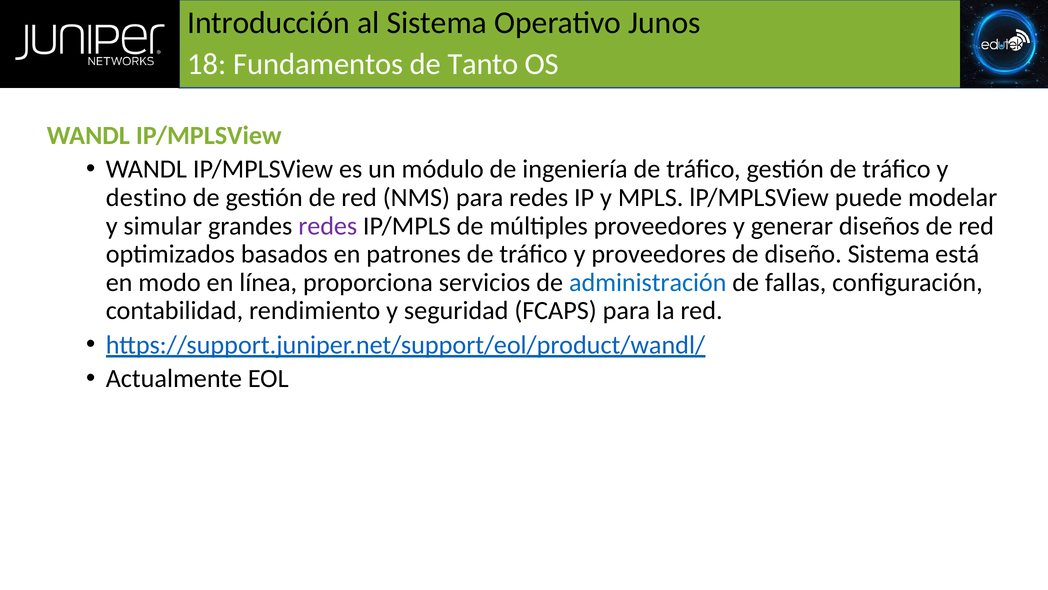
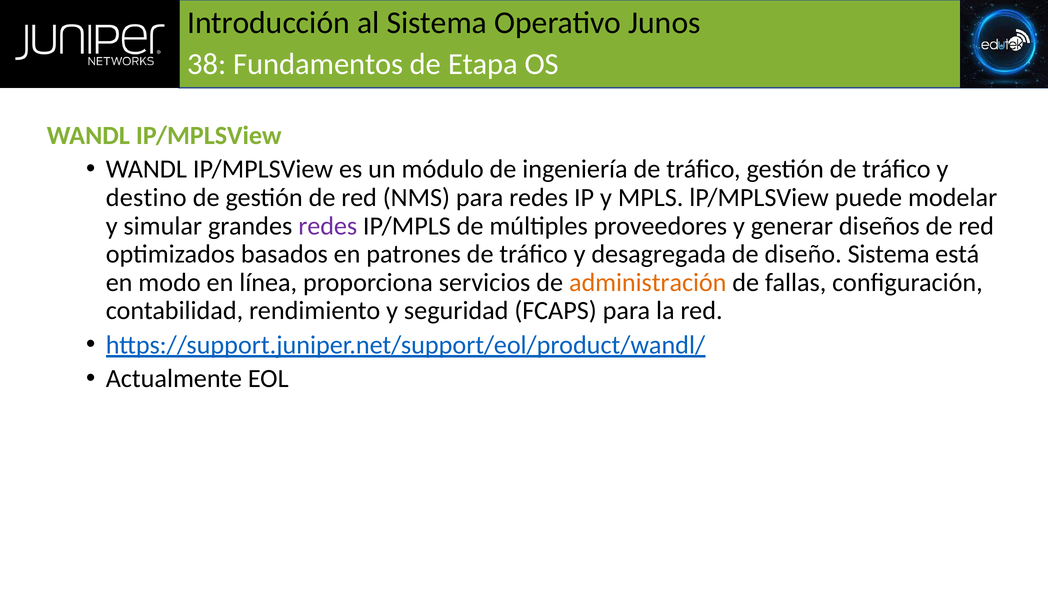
18: 18 -> 38 (207, 64)
Tanto: Tanto -> Etapa (483, 64)
y proveedores: proveedores -> desagregada (659, 254)
administración colour: blue -> orange (648, 282)
